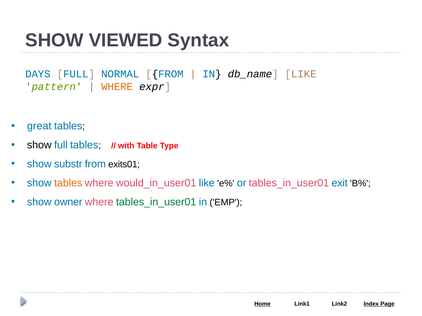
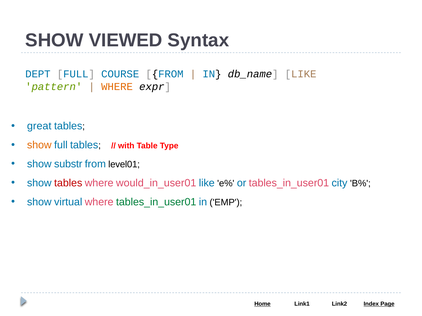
DAYS: DAYS -> DEPT (38, 74)
NORMAL: NORMAL -> COURSE (120, 74)
show colour: black -> orange (39, 145)
exits01: exits01 -> level01 (124, 165)
tables colour: orange -> red (68, 183)
exit: exit -> city (340, 183)
owner: owner -> virtual (68, 202)
